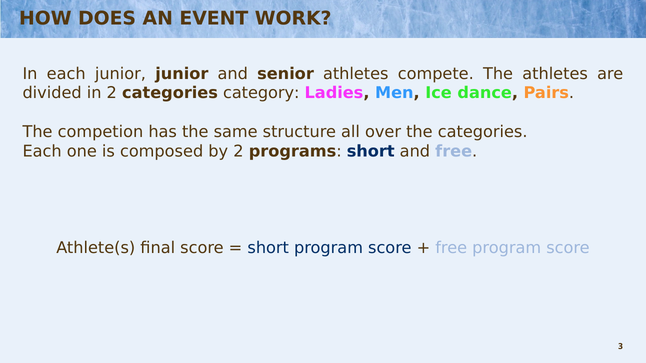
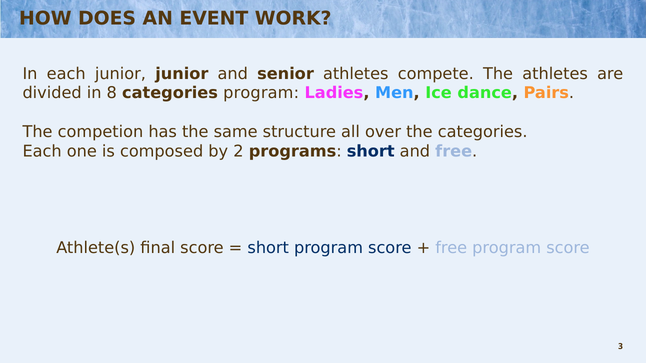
in 2: 2 -> 8 (112, 93)
categories category: category -> program (261, 93)
